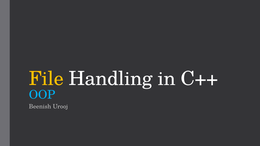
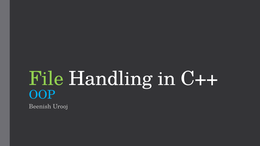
File colour: yellow -> light green (46, 79)
